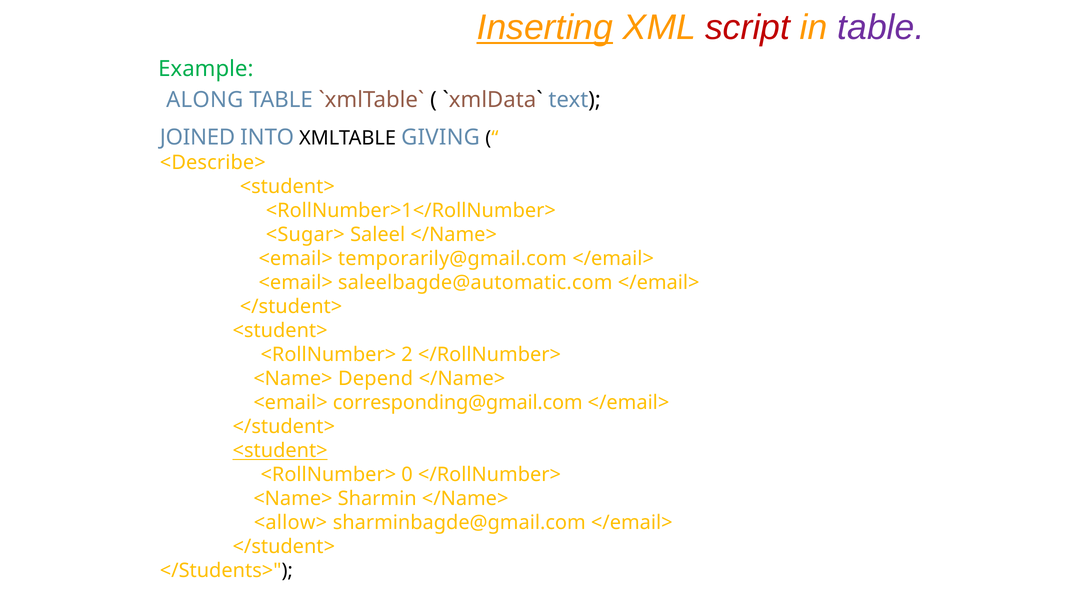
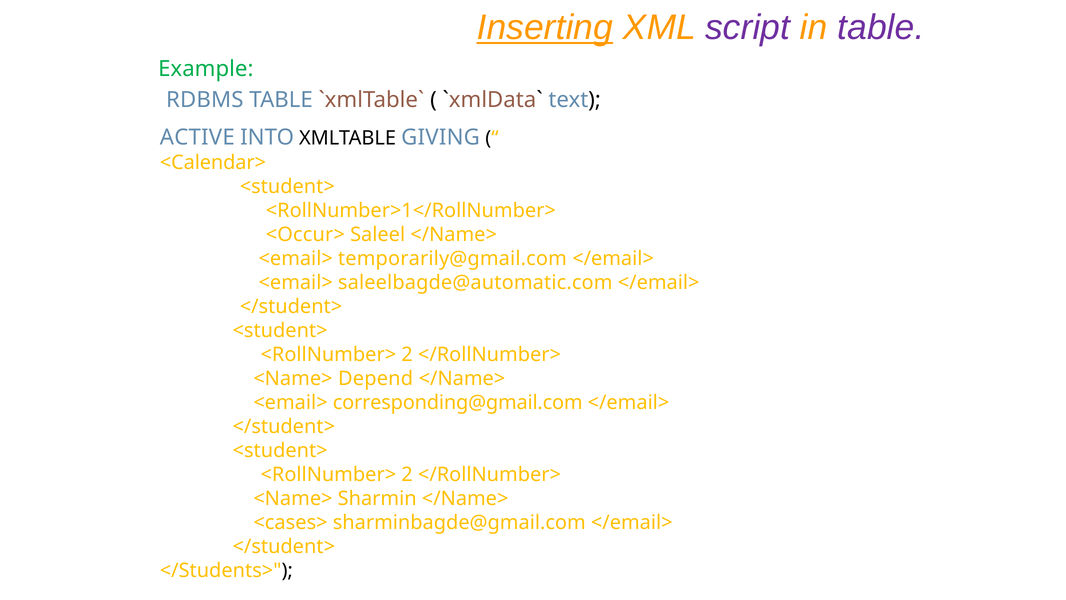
script colour: red -> purple (748, 28)
ALONG: ALONG -> RDBMS (205, 100)
JOINED: JOINED -> ACTIVE (197, 137)
<Describe>: <Describe> -> <Calendar> (213, 163)
<Sugar>: <Sugar> -> <Occur> (305, 235)
<student> underline: present -> none (280, 450)
0: 0 -> 2 (407, 474)
<allow>: <allow> -> <cases> (291, 522)
